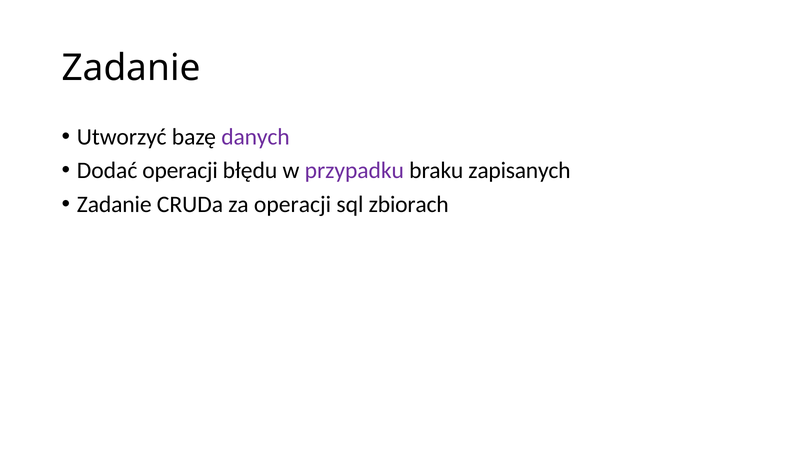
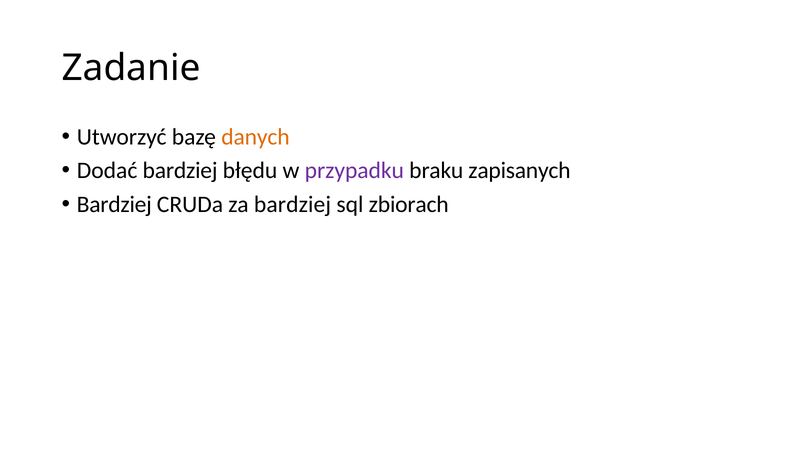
danych colour: purple -> orange (255, 137)
Dodać operacji: operacji -> bardziej (180, 171)
Zadanie: Zadanie -> Bardziej (114, 204)
za operacji: operacji -> bardziej (292, 204)
